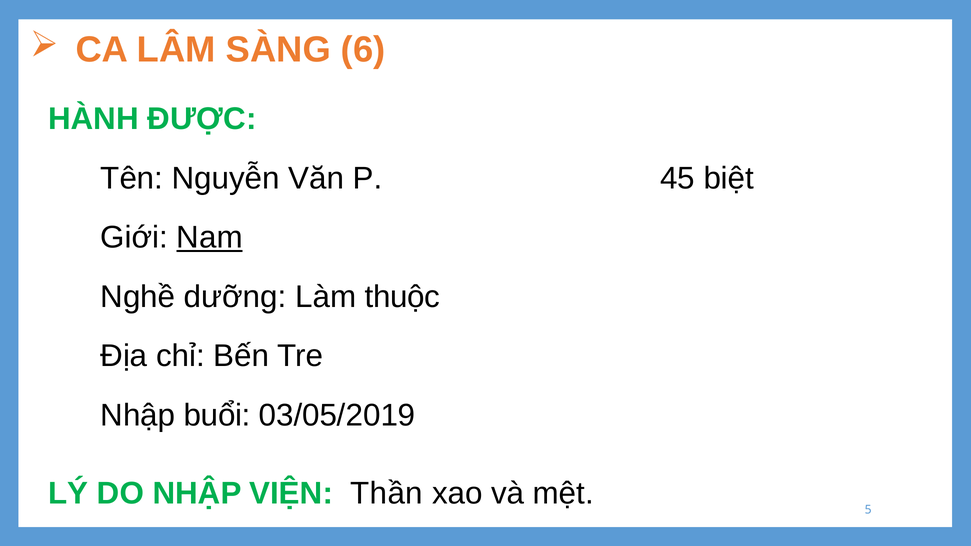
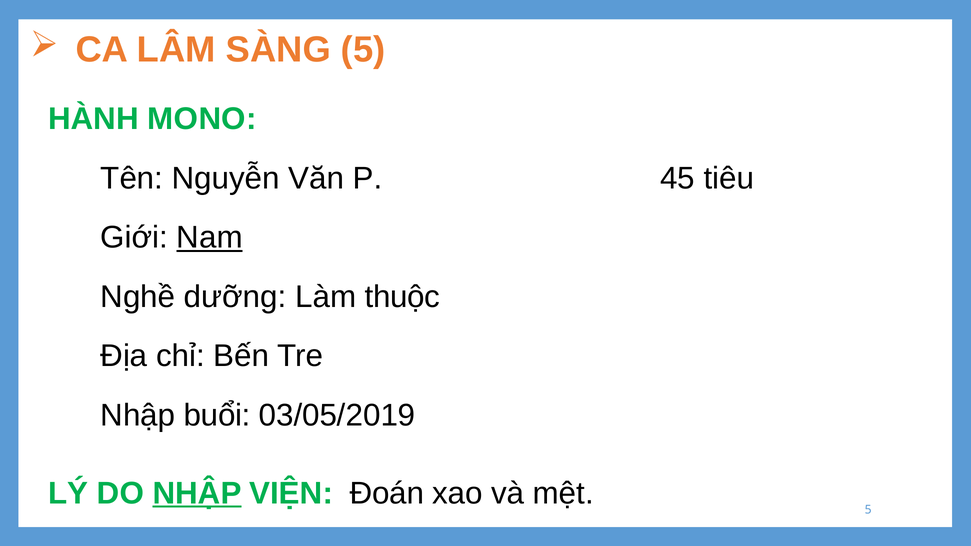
SÀNG 6: 6 -> 5 (363, 50)
ĐƯỢC: ĐƯỢC -> MONO (202, 119)
biệt: biệt -> tiêu (729, 178)
NHẬP underline: none -> present (197, 493)
Thần: Thần -> Đoán (387, 493)
